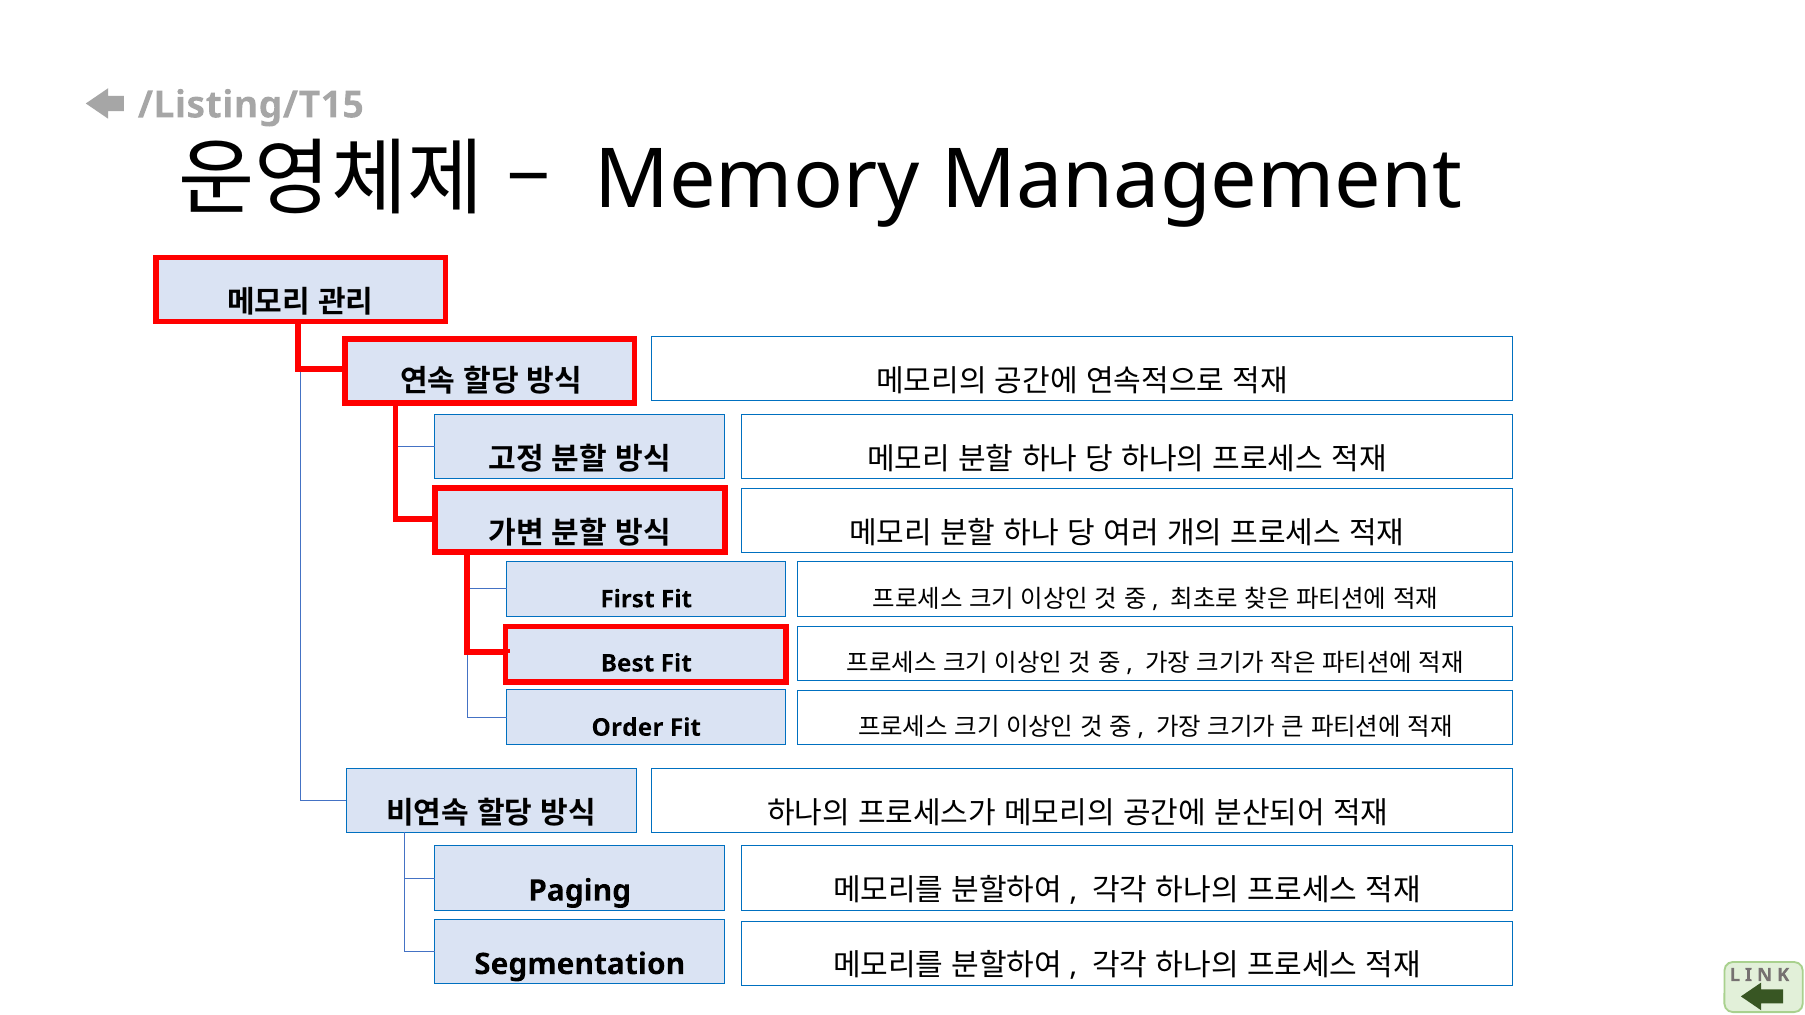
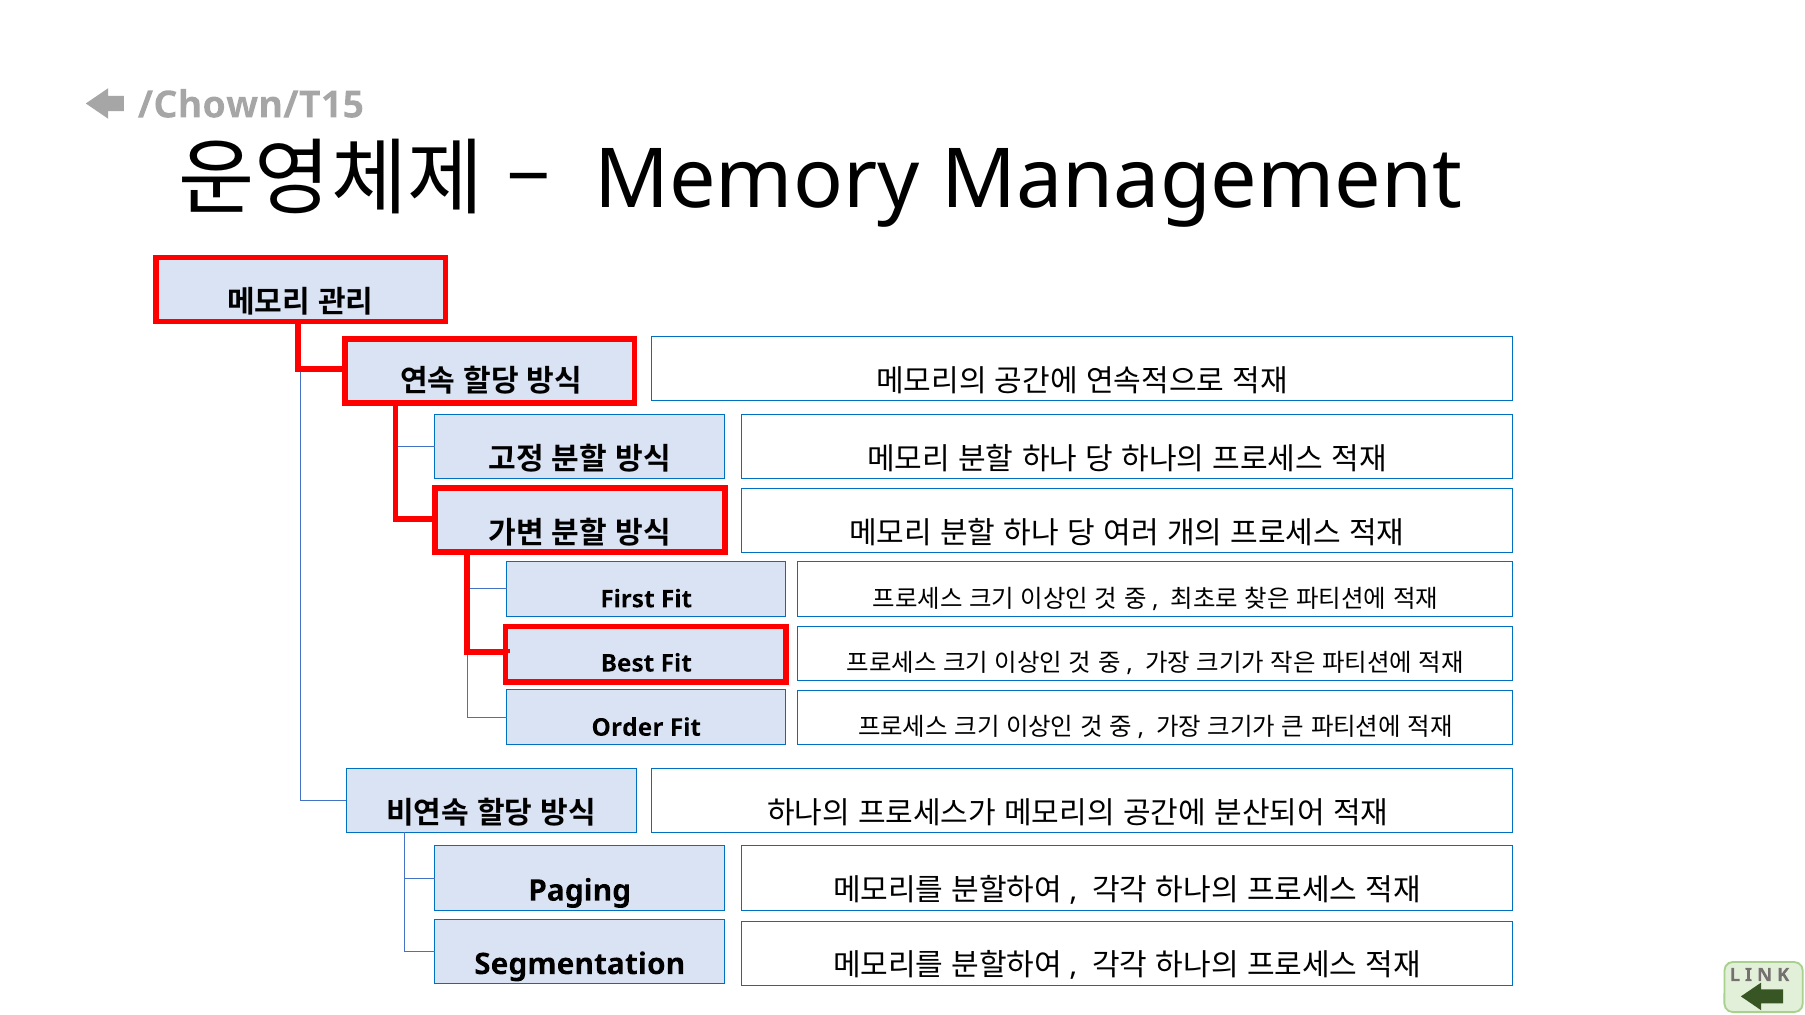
/Listing/T15: /Listing/T15 -> /Chown/T15 (251, 105)
